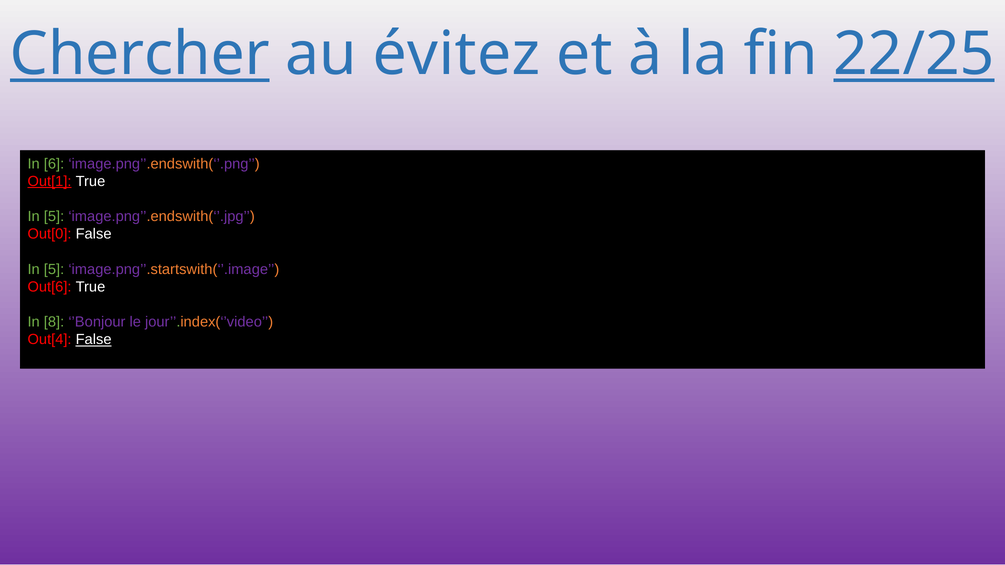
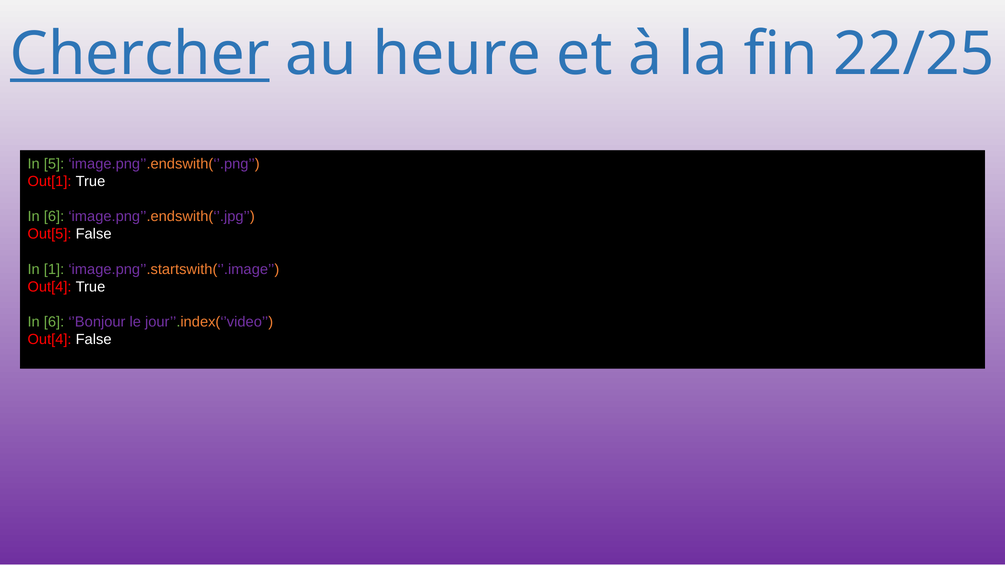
évitez: évitez -> heure (457, 54)
22/25 underline: present -> none (914, 54)
6: 6 -> 5 (54, 164)
Out[1 underline: present -> none (50, 181)
5: 5 -> 6 (54, 217)
Out[0: Out[0 -> Out[5 (50, 234)
5: 5 -> 1 (54, 269)
Out[6: Out[6 -> Out[4 (50, 287)
8: 8 -> 6 (54, 322)
False underline: present -> none (94, 340)
